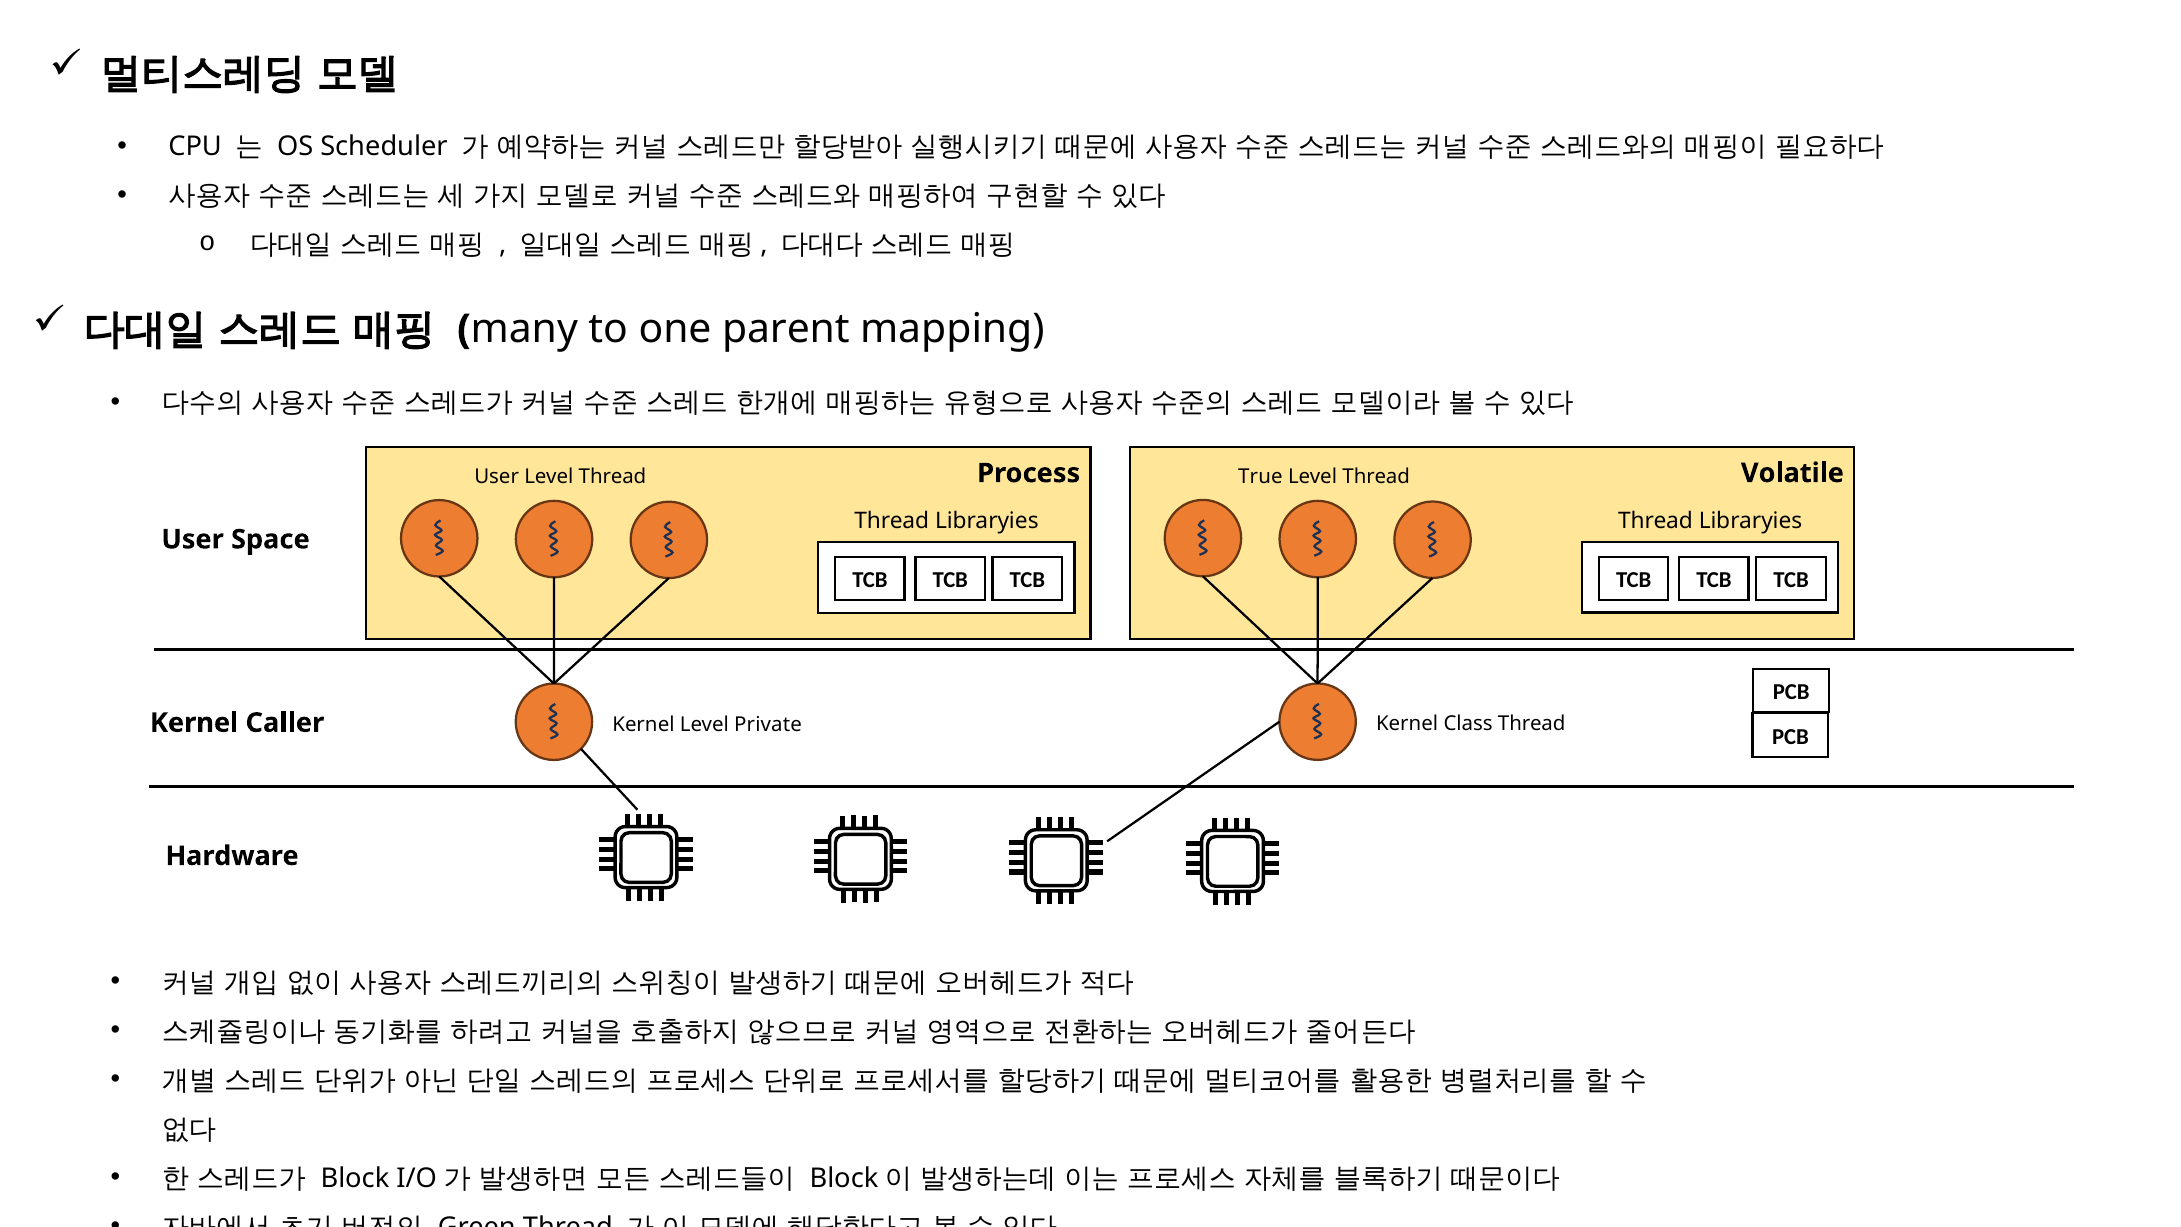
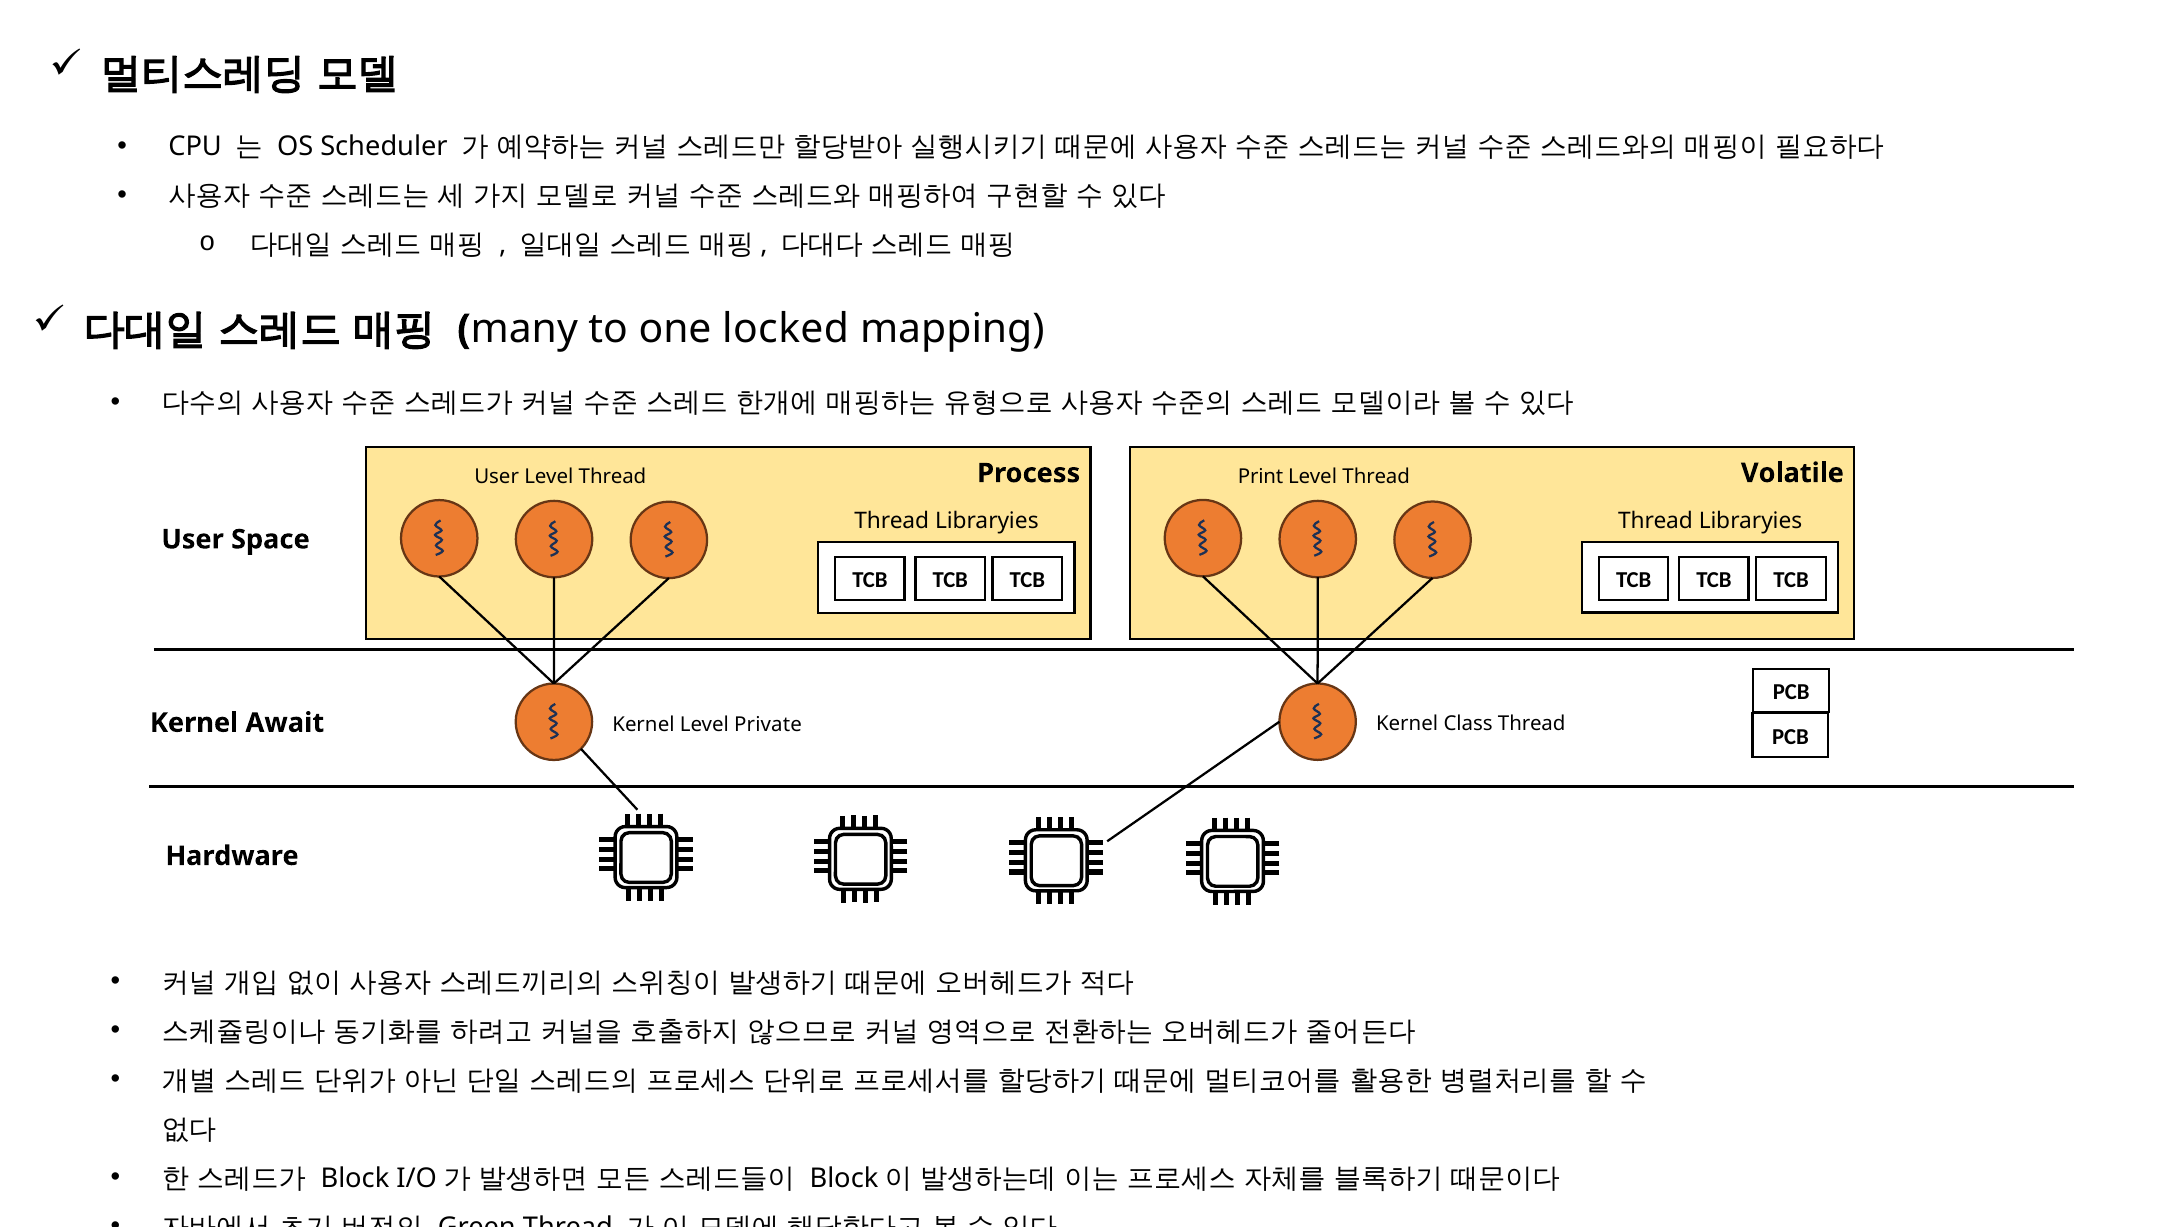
parent: parent -> locked (786, 329)
True: True -> Print (1261, 476)
Caller: Caller -> Await (285, 723)
